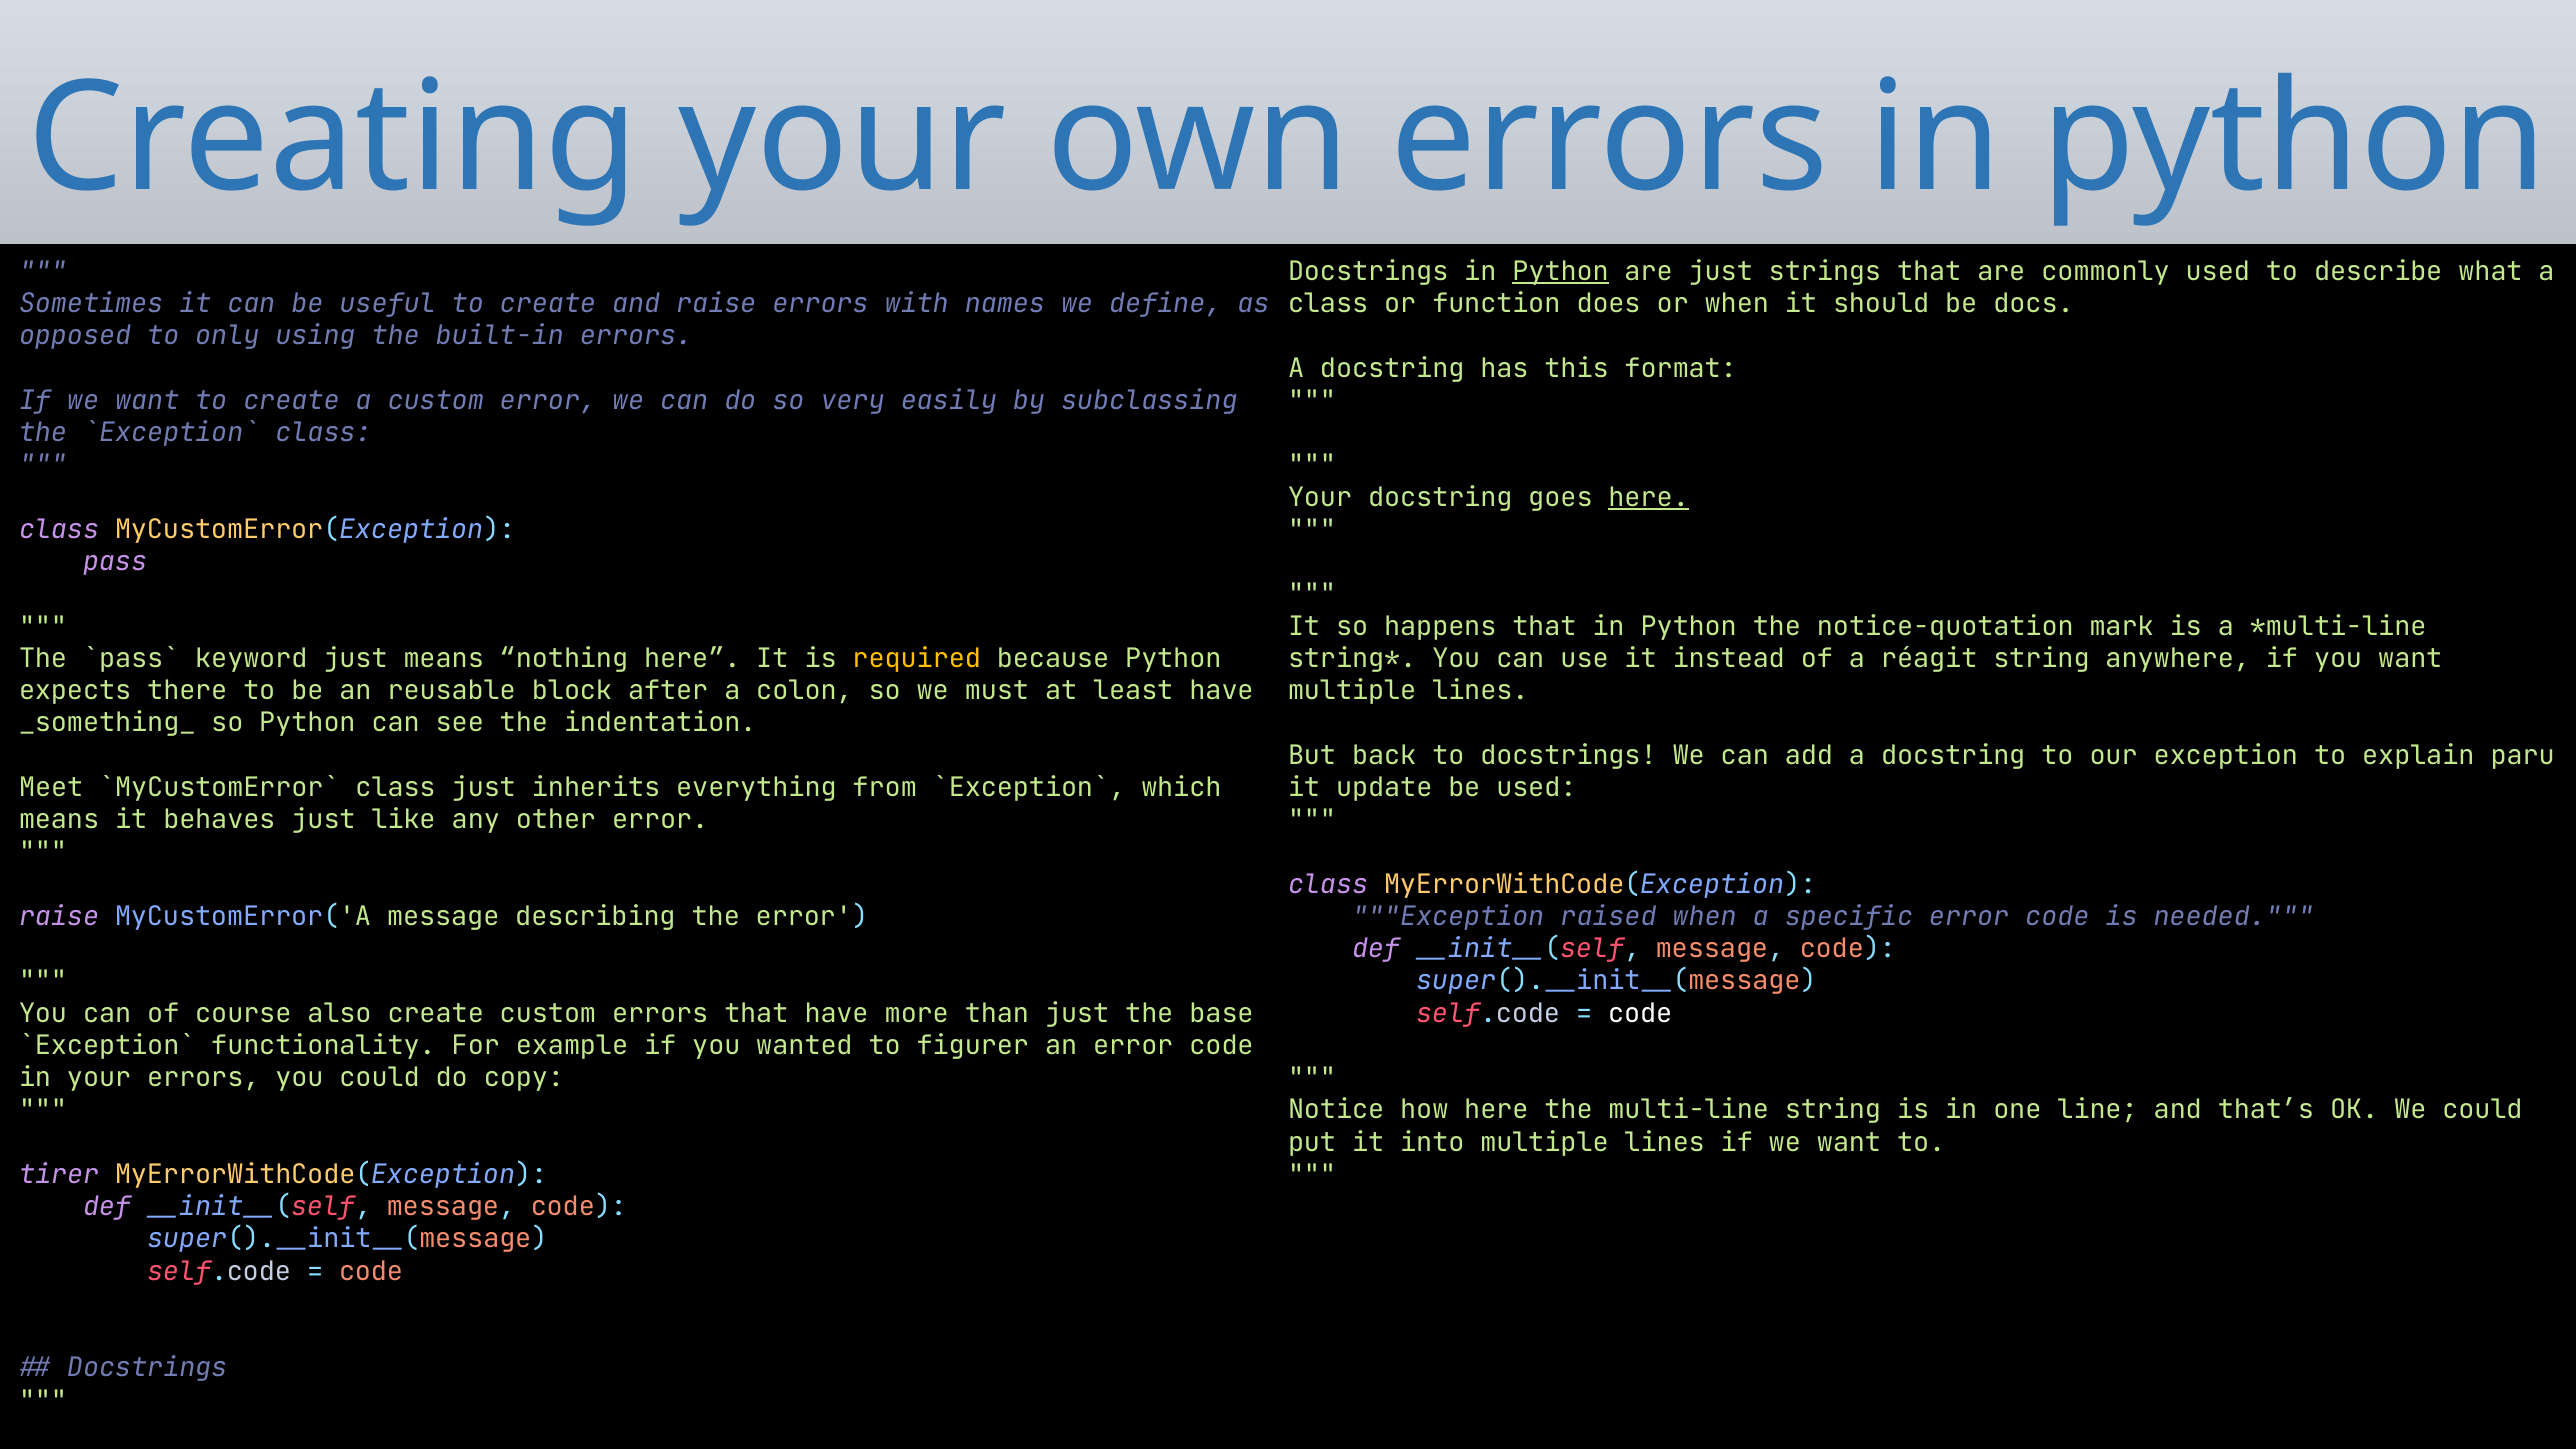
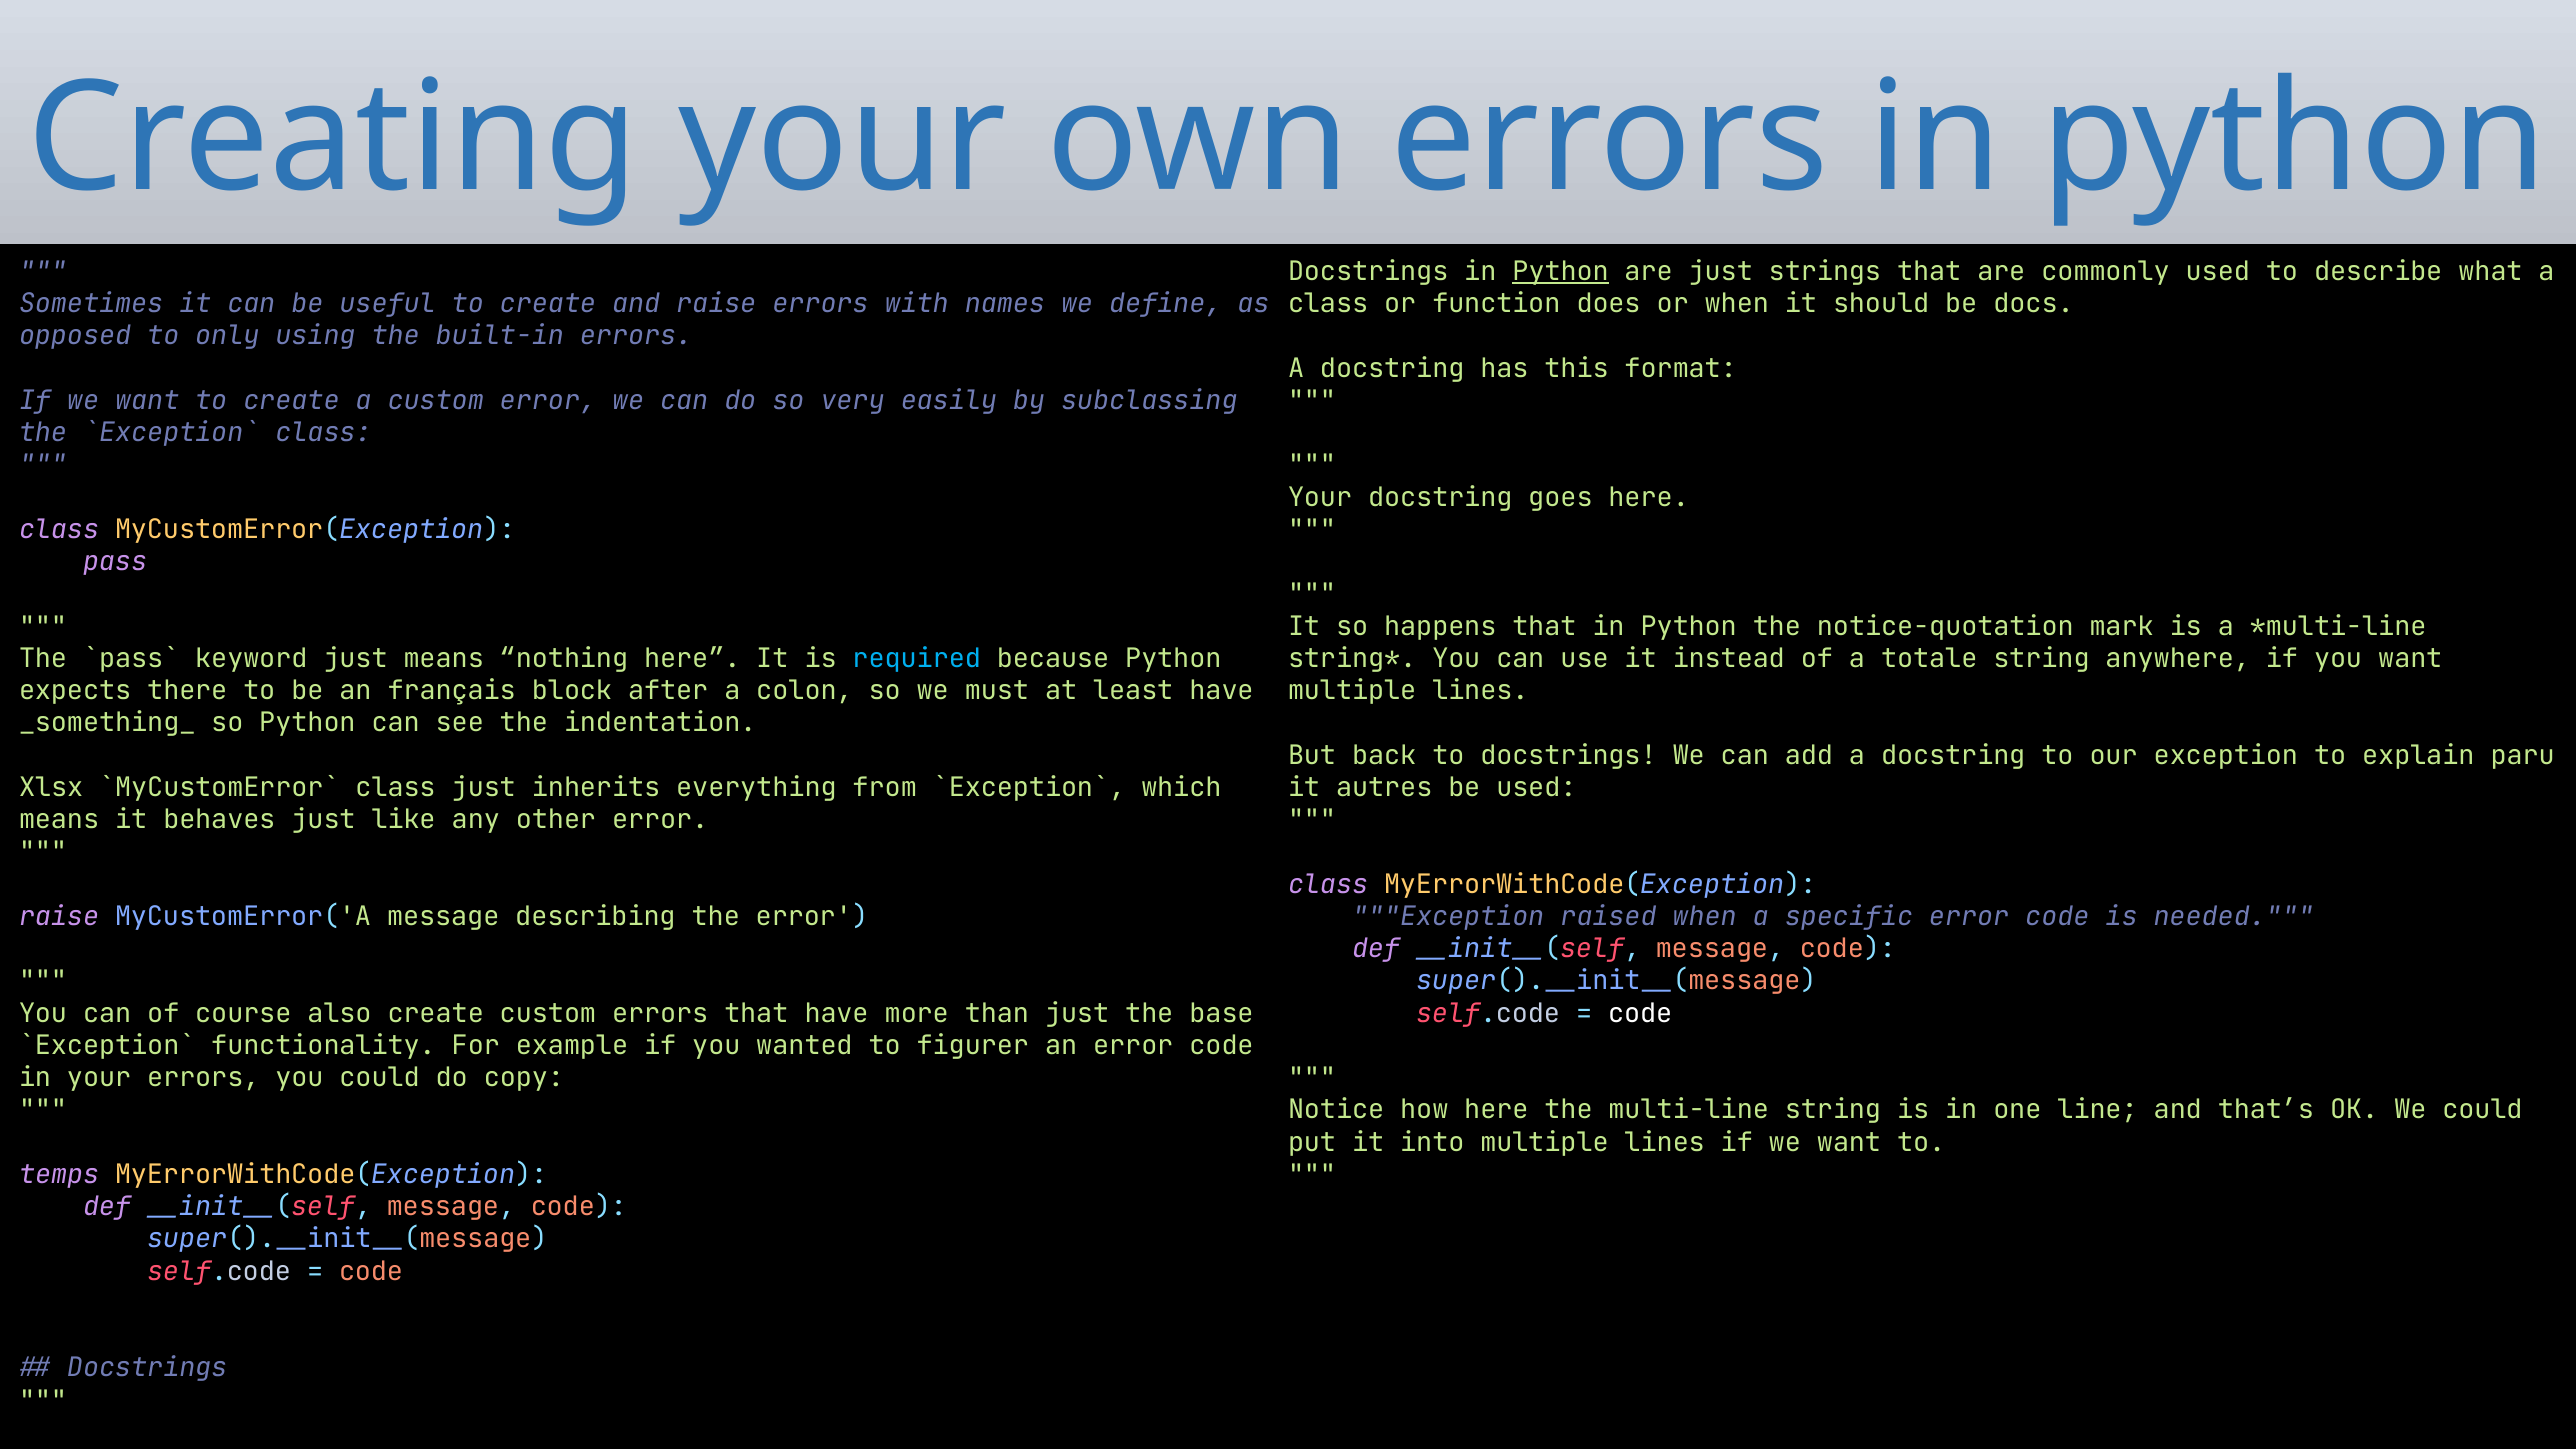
here underline: present -> none (1649, 497)
required colour: yellow -> light blue (917, 659)
réagit: réagit -> totale (1929, 659)
reusable: reusable -> français (452, 691)
Meet: Meet -> Xlsx (51, 788)
update: update -> autres (1384, 788)
tirer: tirer -> temps (59, 1175)
